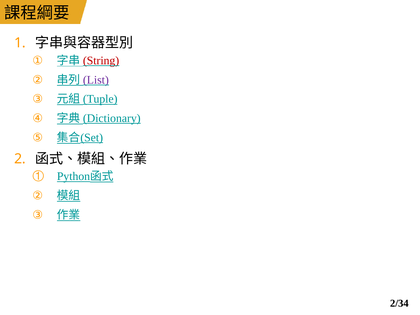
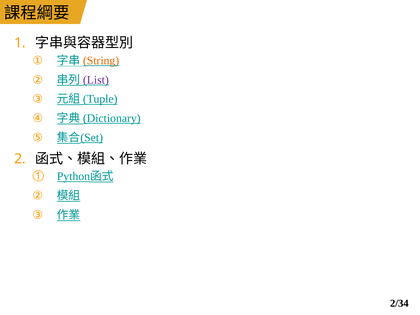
String colour: red -> orange (101, 61)
